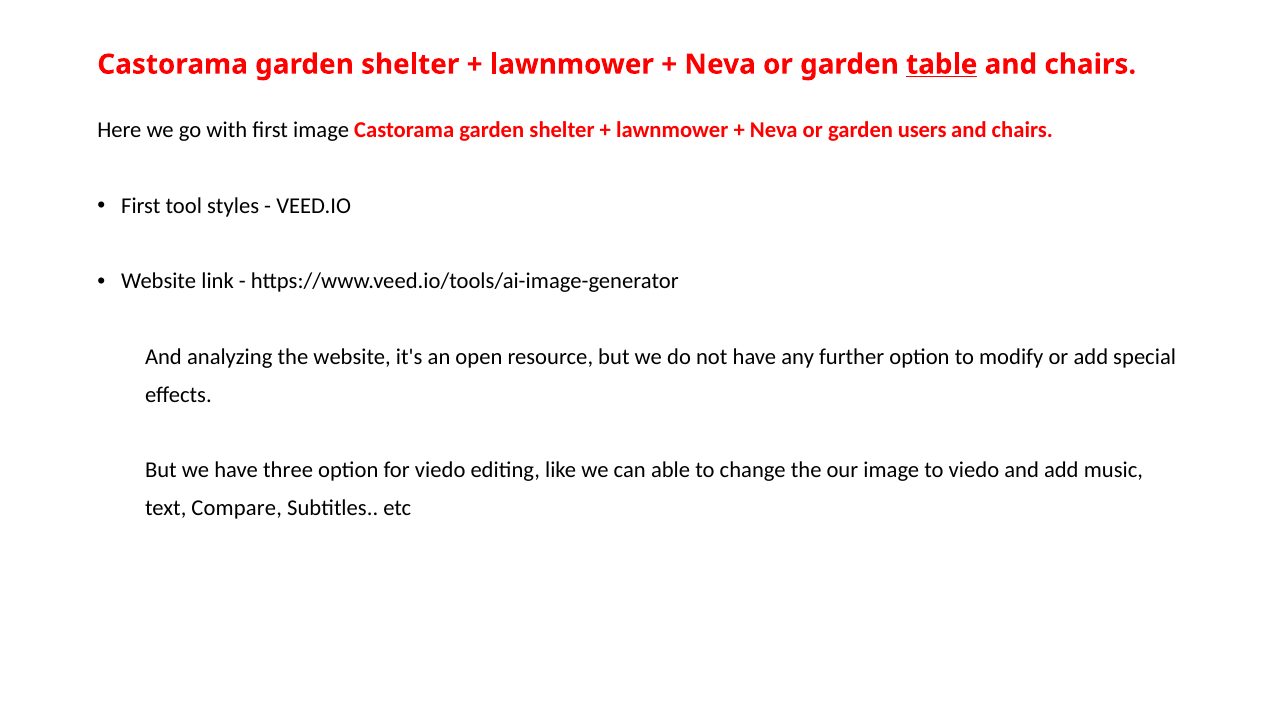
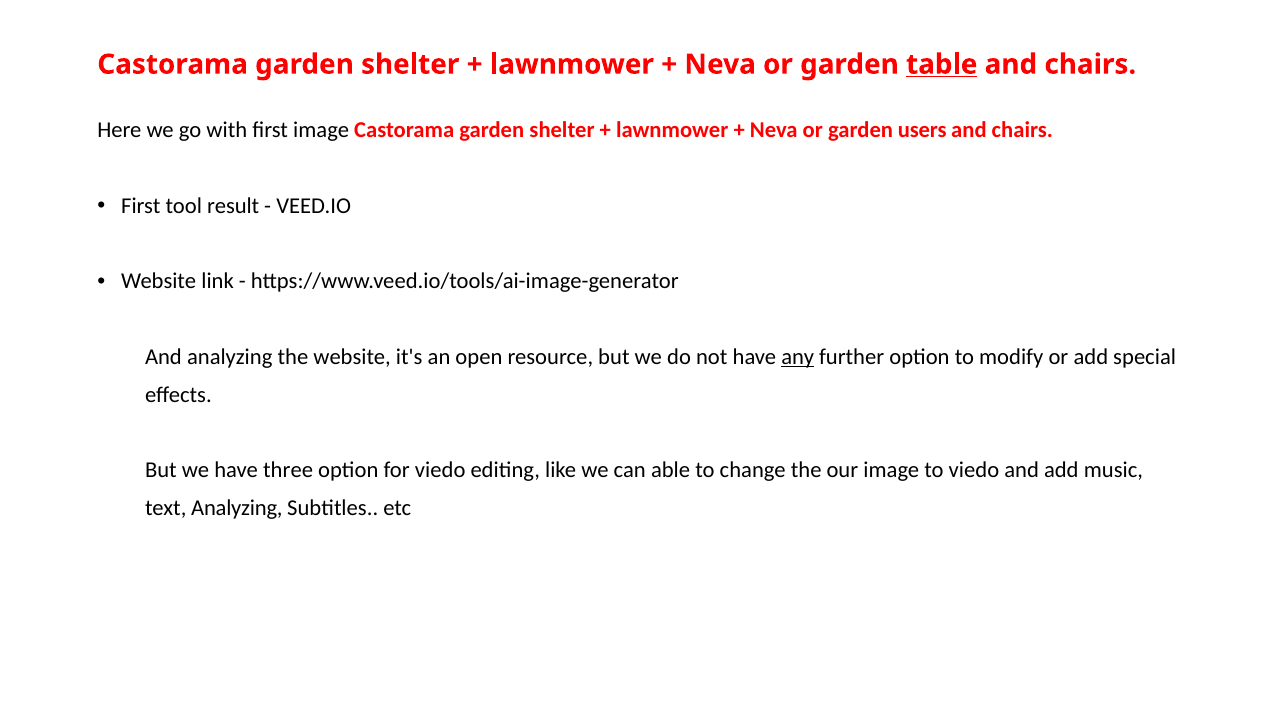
styles: styles -> result (233, 206)
any underline: none -> present (798, 357)
text Compare: Compare -> Analyzing (237, 508)
